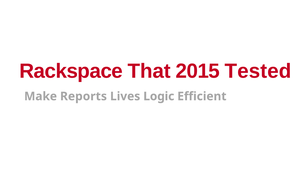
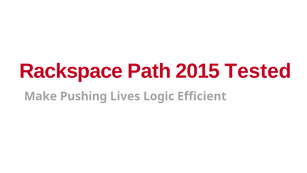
That: That -> Path (149, 71)
Reports: Reports -> Pushing (84, 96)
